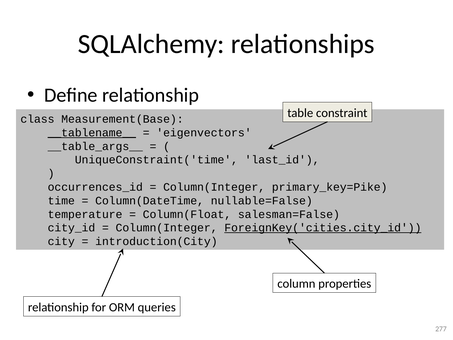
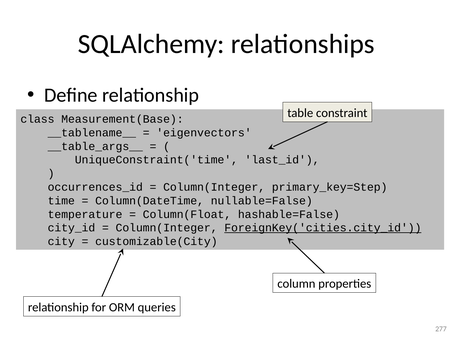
__tablename__ underline: present -> none (92, 133)
primary_key=Pike: primary_key=Pike -> primary_key=Step (330, 187)
salesman=False: salesman=False -> hashable=False (289, 214)
introduction(City: introduction(City -> customizable(City (156, 241)
